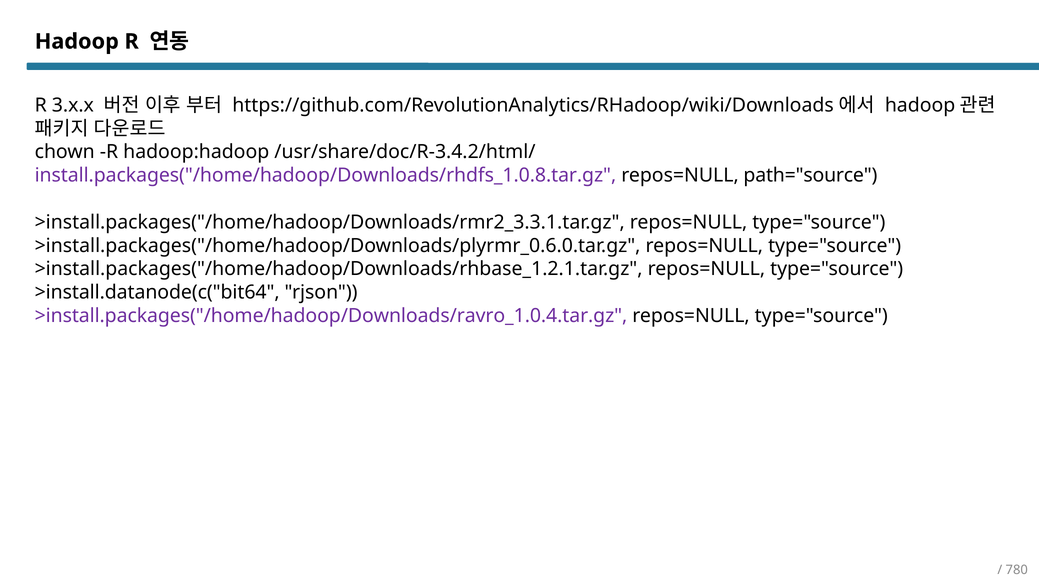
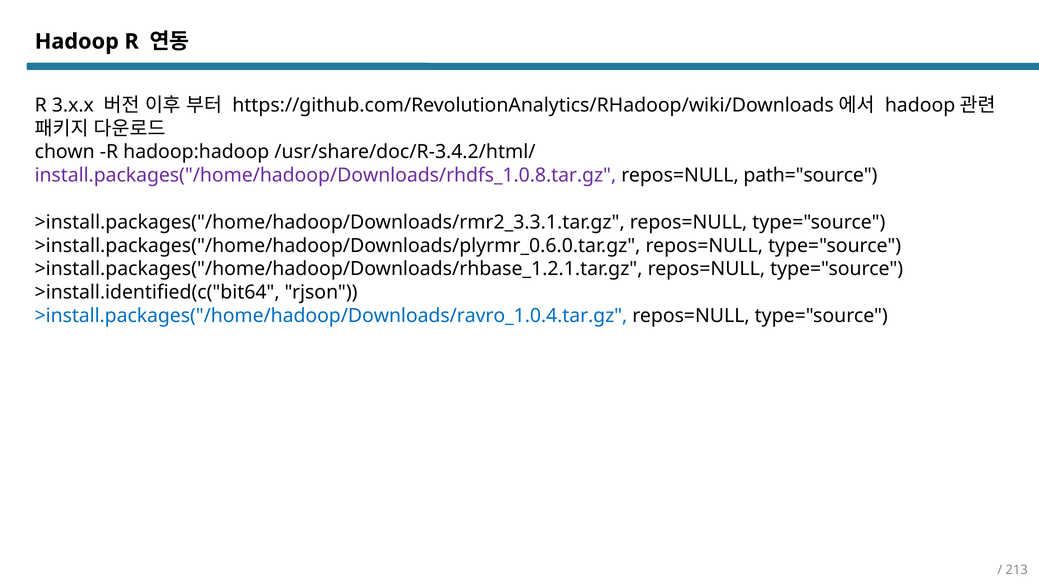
>install.datanode(c("bit64: >install.datanode(c("bit64 -> >install.identified(c("bit64 (157, 292)
>install.packages("/home/hadoop/Downloads/ravro_1.0.4.tar.gz colour: purple -> blue (331, 315)
780: 780 -> 213 (1017, 569)
